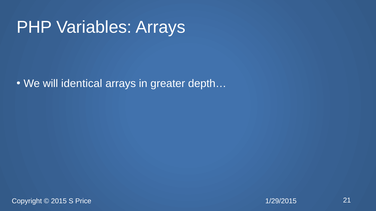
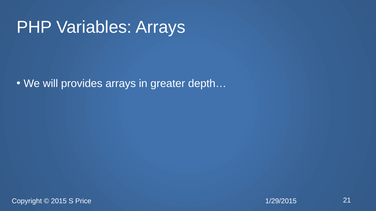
identical: identical -> provides (82, 84)
